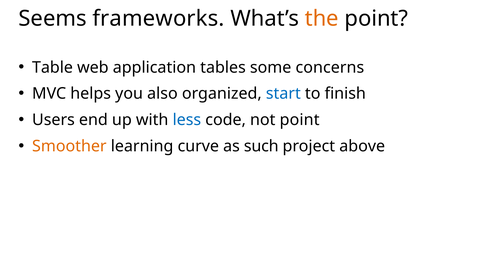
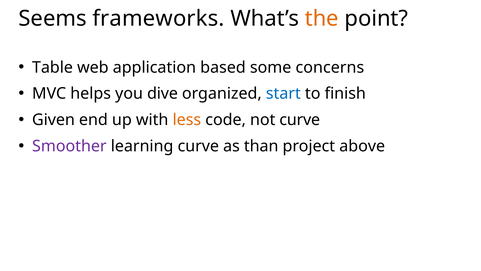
tables: tables -> based (223, 67)
also: also -> dive (162, 94)
Users: Users -> Given (53, 120)
less colour: blue -> orange (187, 120)
not point: point -> curve (300, 120)
Smoother colour: orange -> purple (69, 146)
such: such -> than (261, 146)
